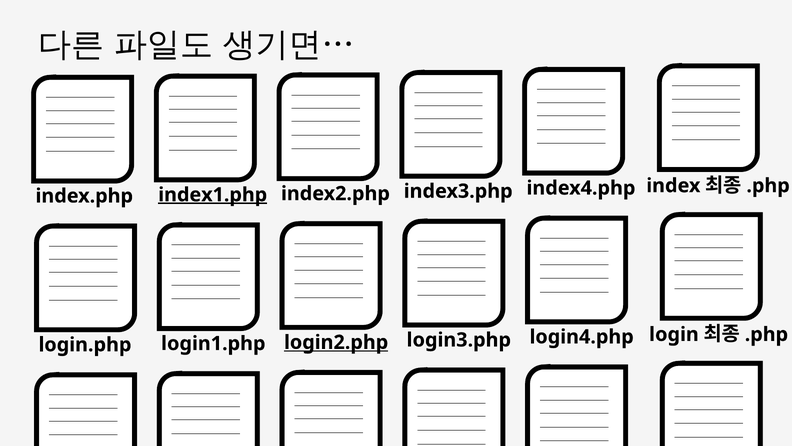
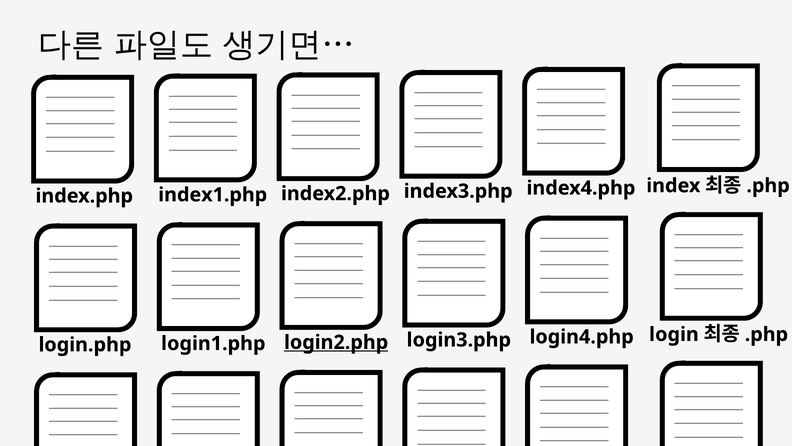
index1.php underline: present -> none (213, 195)
